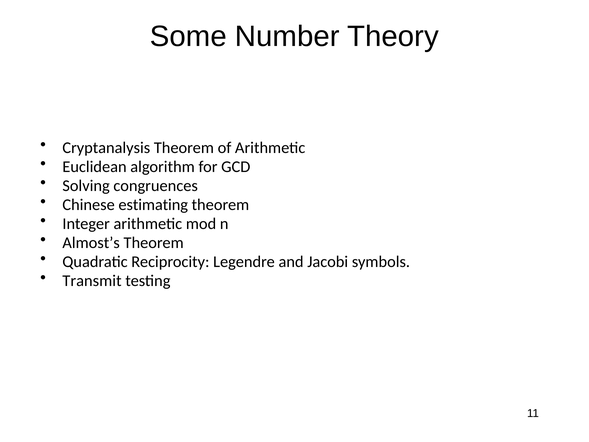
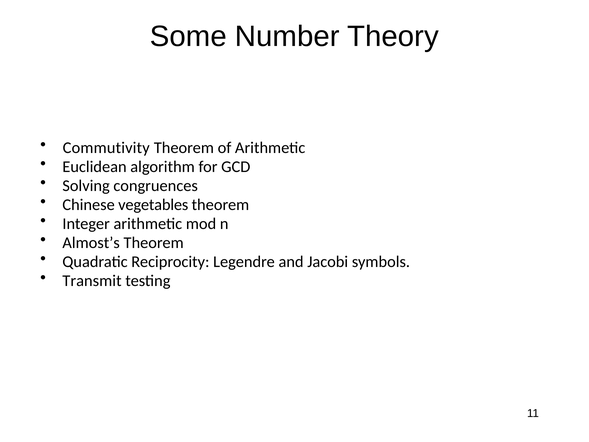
Cryptanalysis: Cryptanalysis -> Commutivity (106, 148)
estimating: estimating -> vegetables (153, 205)
